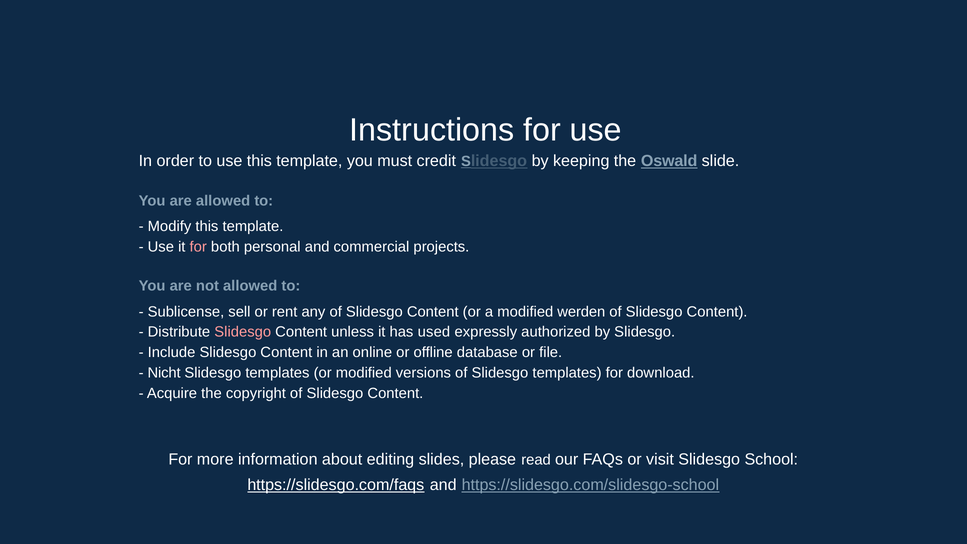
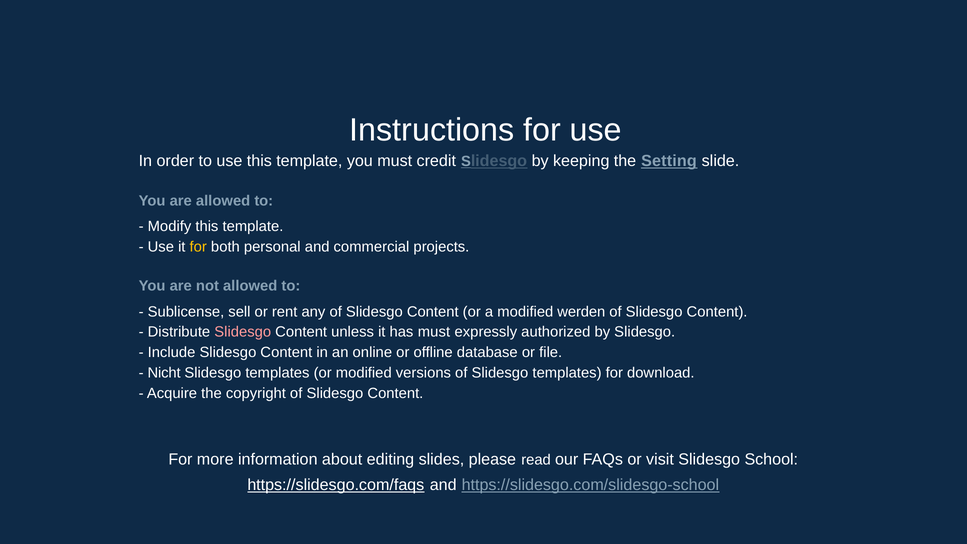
Oswald: Oswald -> Setting (669, 161)
for colour: pink -> yellow (198, 247)
has used: used -> must (434, 332)
